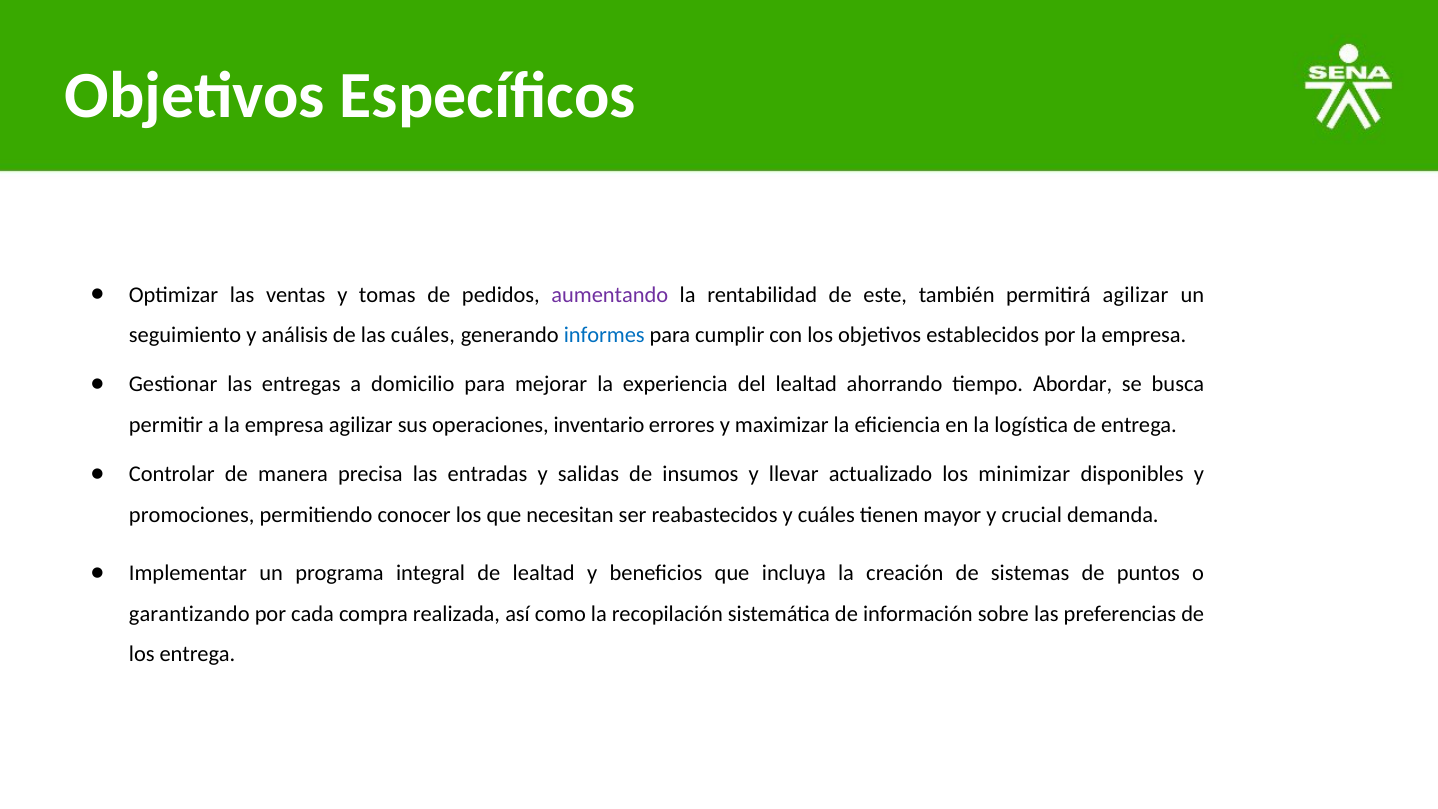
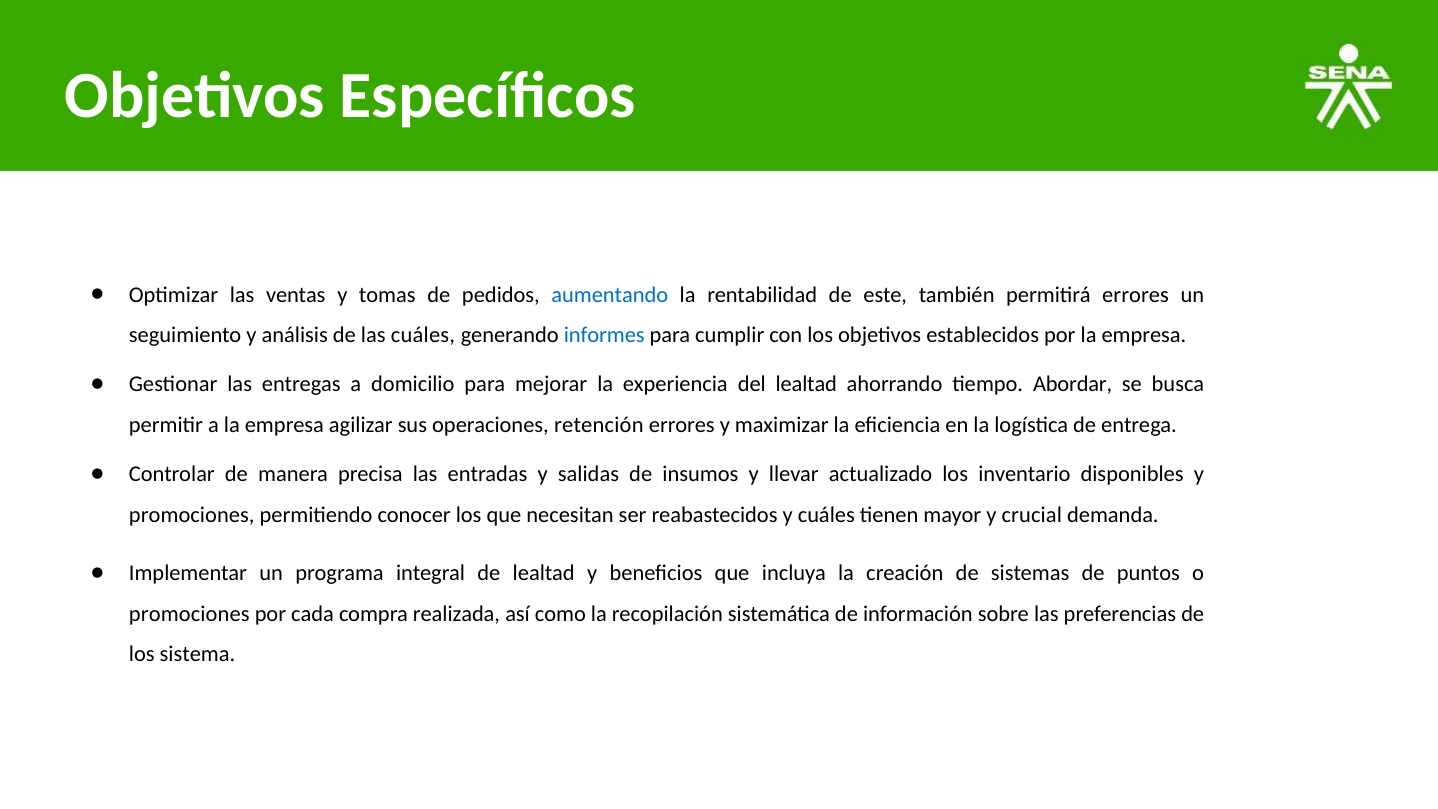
aumentando colour: purple -> blue (610, 295)
permitirá agilizar: agilizar -> errores (1136, 295)
inventario: inventario -> retención (599, 425)
minimizar: minimizar -> inventario (1024, 474)
garantizando: garantizando -> promociones (189, 614)
los entrega: entrega -> sistema (197, 654)
